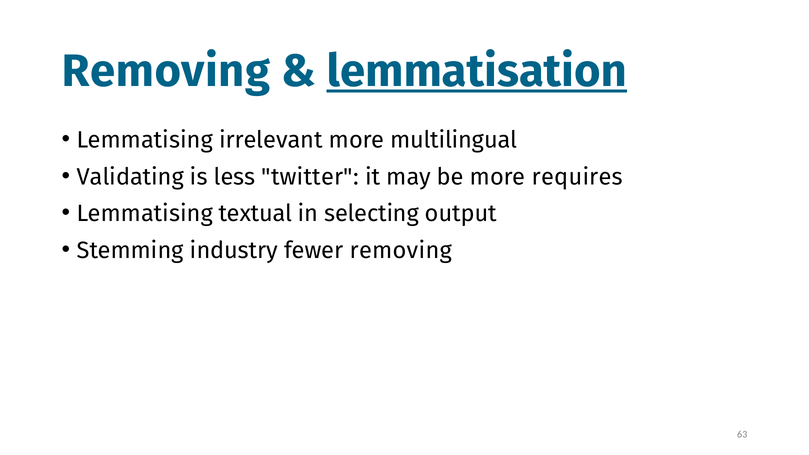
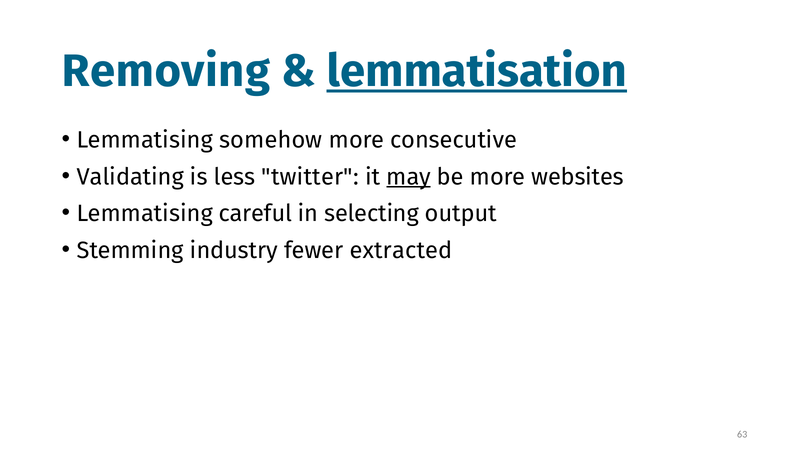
irrelevant: irrelevant -> somehow (271, 140)
multilingual: multilingual -> consecutive (454, 140)
may underline: none -> present (409, 177)
requires: requires -> websites (578, 177)
textual: textual -> careful (255, 214)
fewer removing: removing -> extracted (401, 250)
